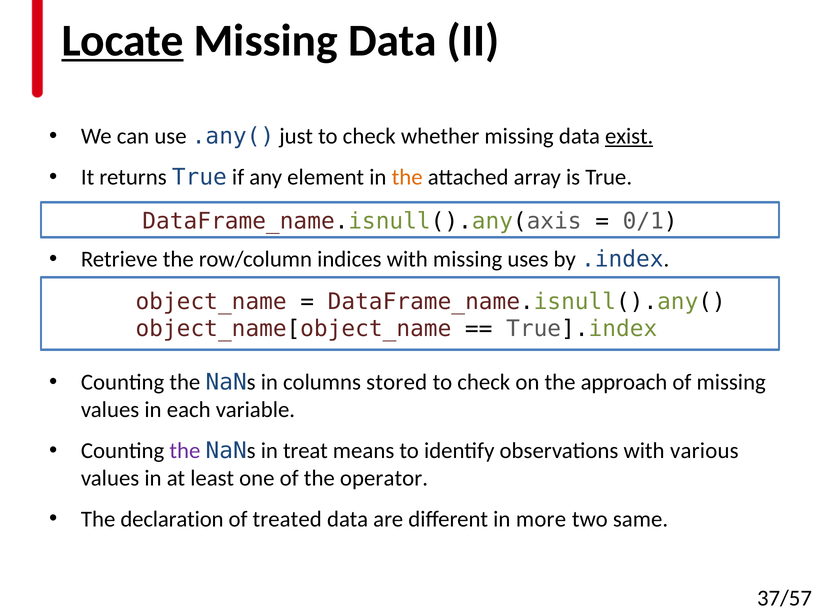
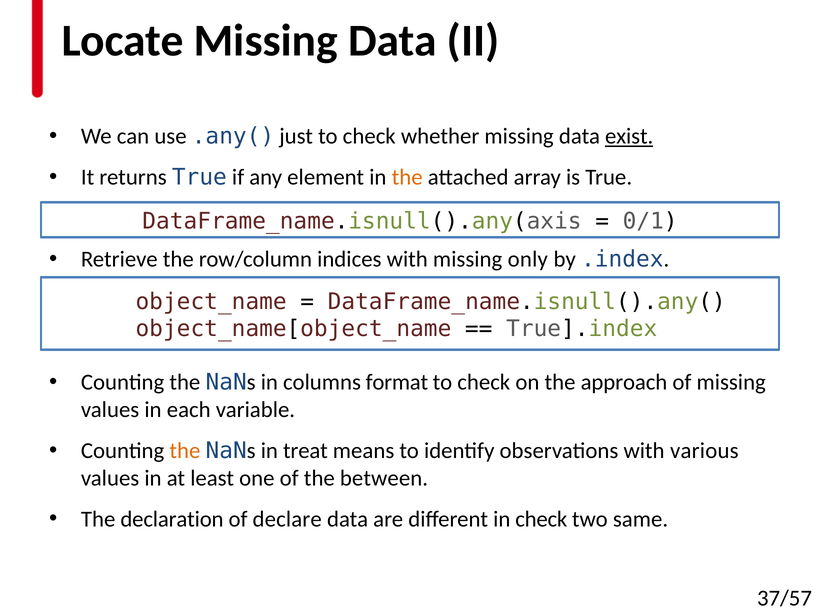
Locate underline: present -> none (123, 41)
uses: uses -> only (528, 259)
stored: stored -> format (397, 382)
the colour: purple -> orange (185, 451)
operator: operator -> between (384, 478)
treated: treated -> declare (287, 519)
in more: more -> check (541, 519)
